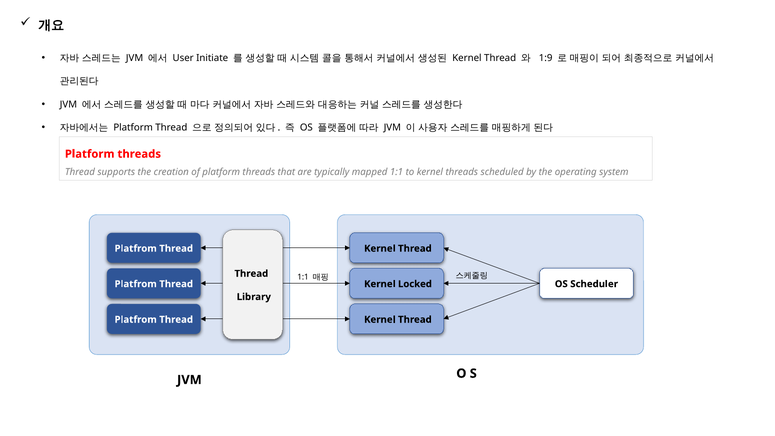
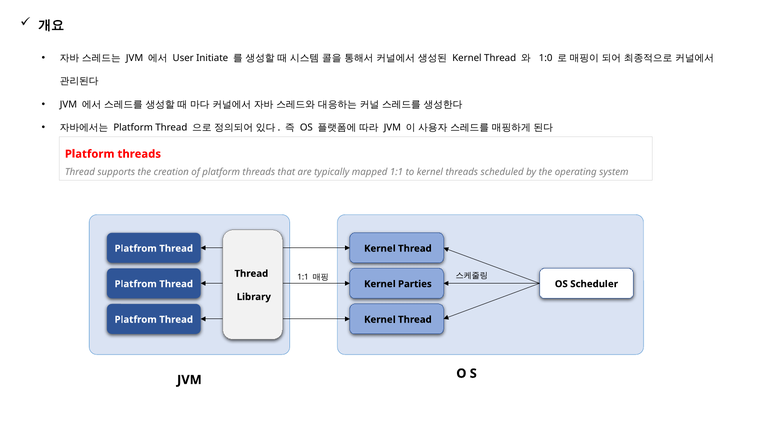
1:9: 1:9 -> 1:0 (546, 58)
Locked: Locked -> Parties (415, 284)
